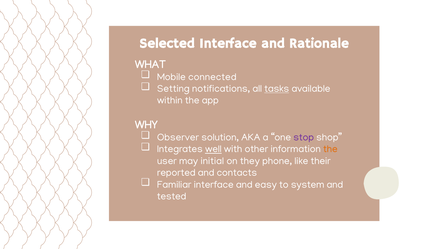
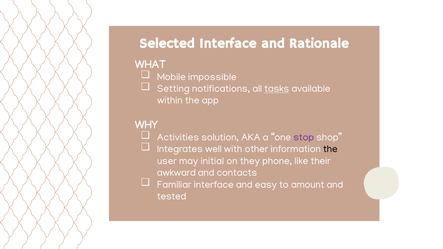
connected: connected -> impossible (212, 77)
Observer: Observer -> Activities (178, 137)
well underline: present -> none (213, 149)
the colour: orange -> black (330, 149)
reported: reported -> awkward (176, 173)
system: system -> amount (308, 185)
